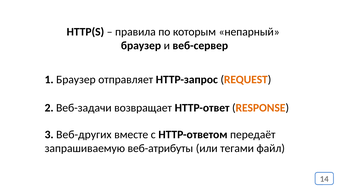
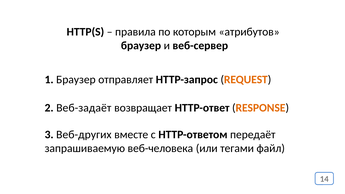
непарный: непарный -> атрибутов (249, 32)
Веб-задачи: Веб-задачи -> Веб-задаёт (84, 108)
веб-атрибуты: веб-атрибуты -> веб-человека (160, 148)
